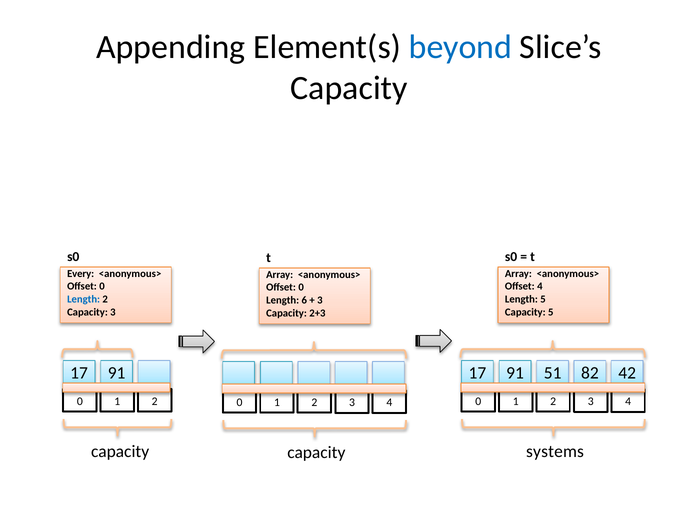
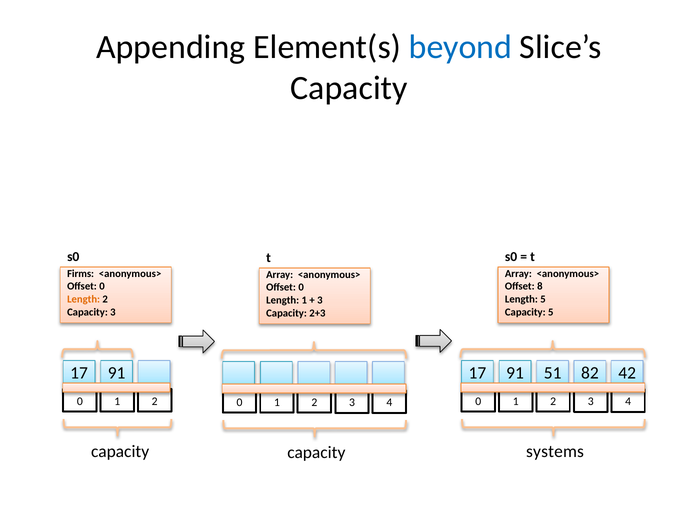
Every: Every -> Firms (81, 273)
Offset 4: 4 -> 8 (540, 286)
Length colour: blue -> orange (84, 299)
Length 6: 6 -> 1 (304, 300)
